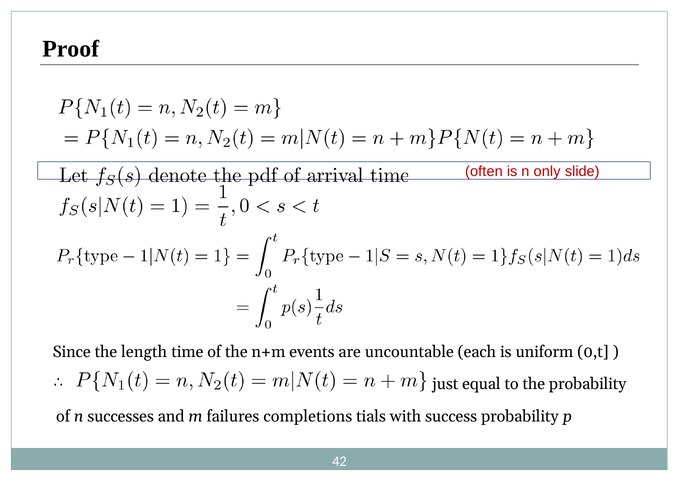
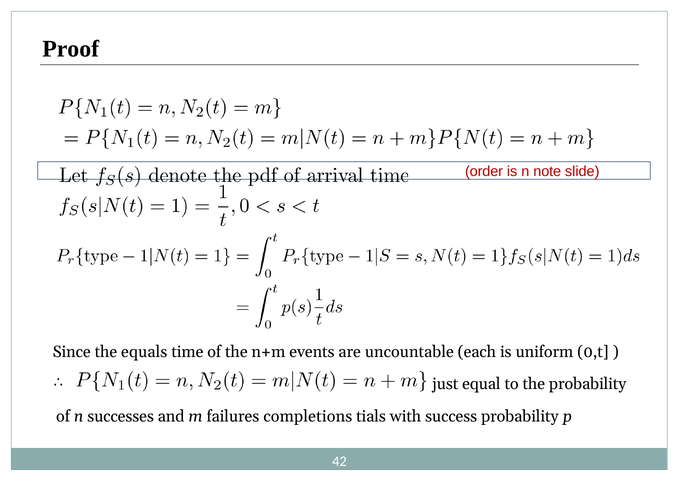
often: often -> order (484, 171)
only: only -> note (547, 171)
length: length -> equals (144, 352)
